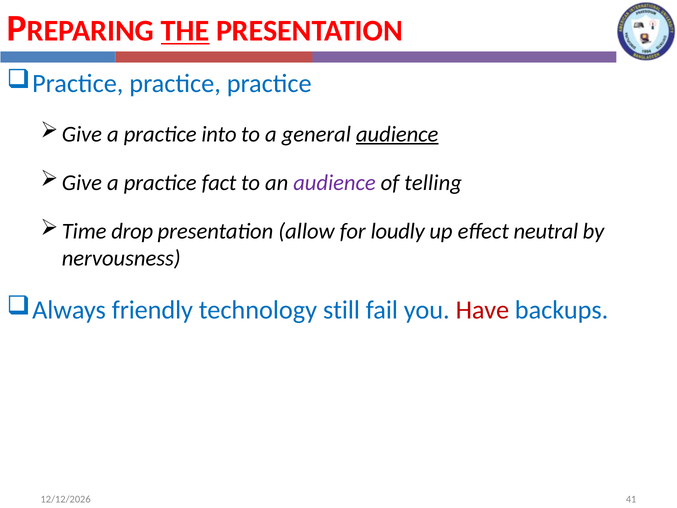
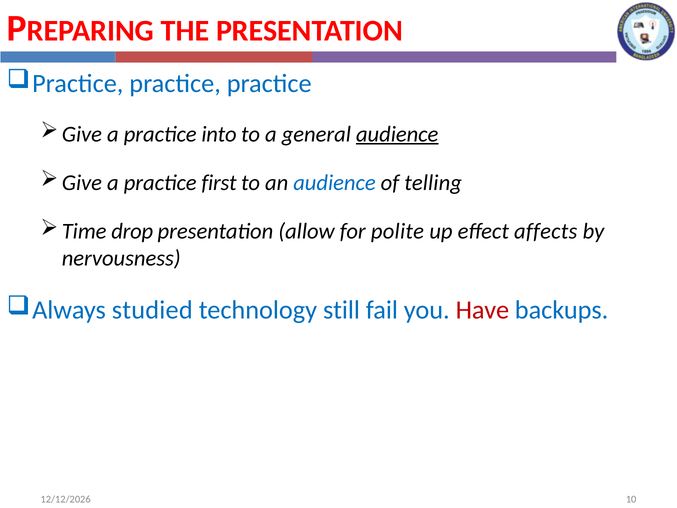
THE underline: present -> none (185, 31)
fact: fact -> first (219, 183)
audience colour: purple -> blue (334, 183)
loudly: loudly -> polite (397, 231)
neutral: neutral -> affects (546, 231)
friendly: friendly -> studied (152, 310)
41: 41 -> 10 (631, 499)
